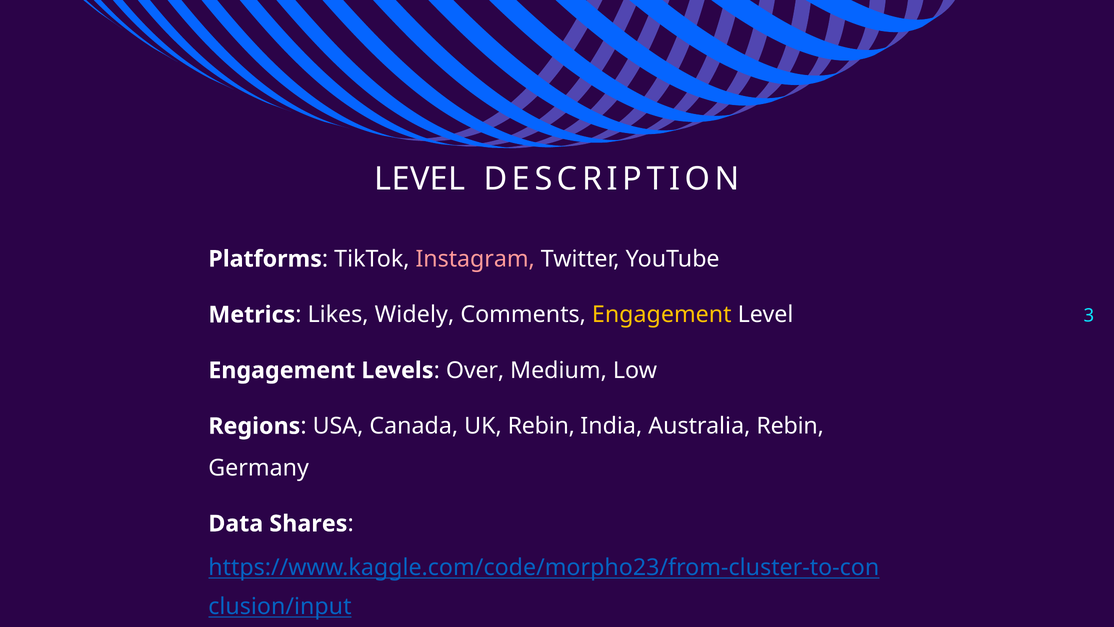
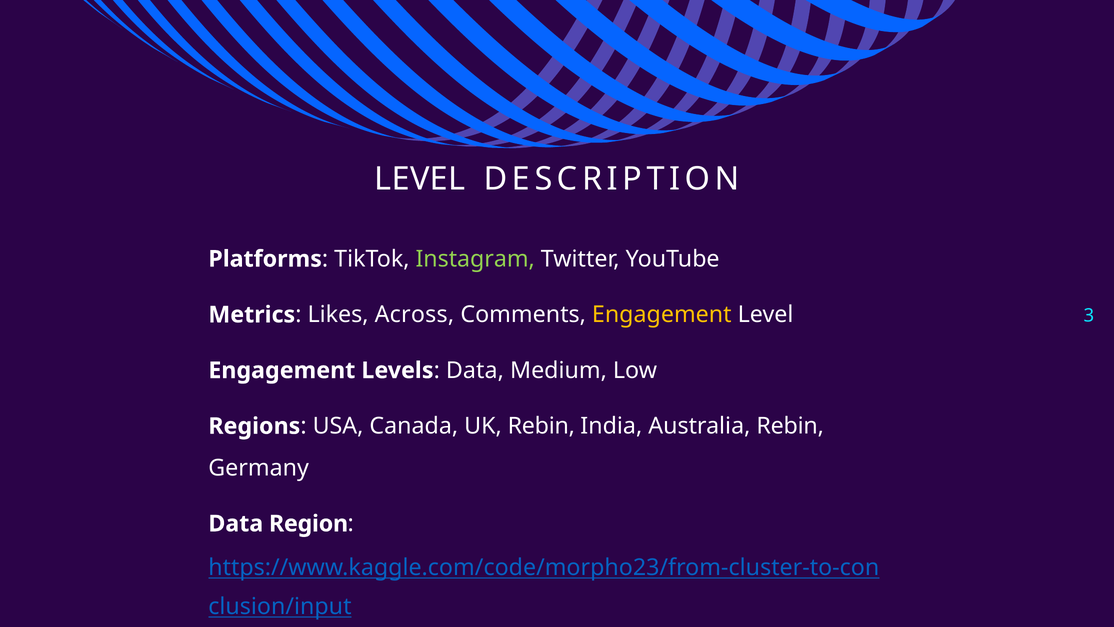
Instagram colour: pink -> light green (475, 259)
Widely: Widely -> Across (414, 315)
Over: Over -> Data (475, 370)
Shares: Shares -> Region (309, 523)
